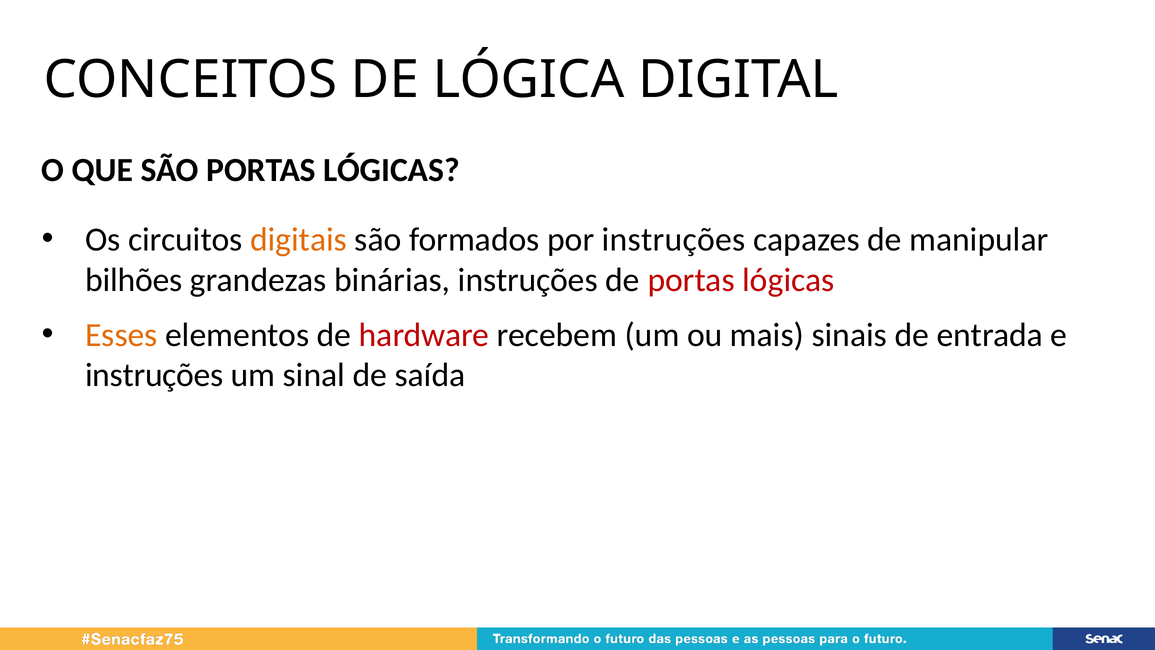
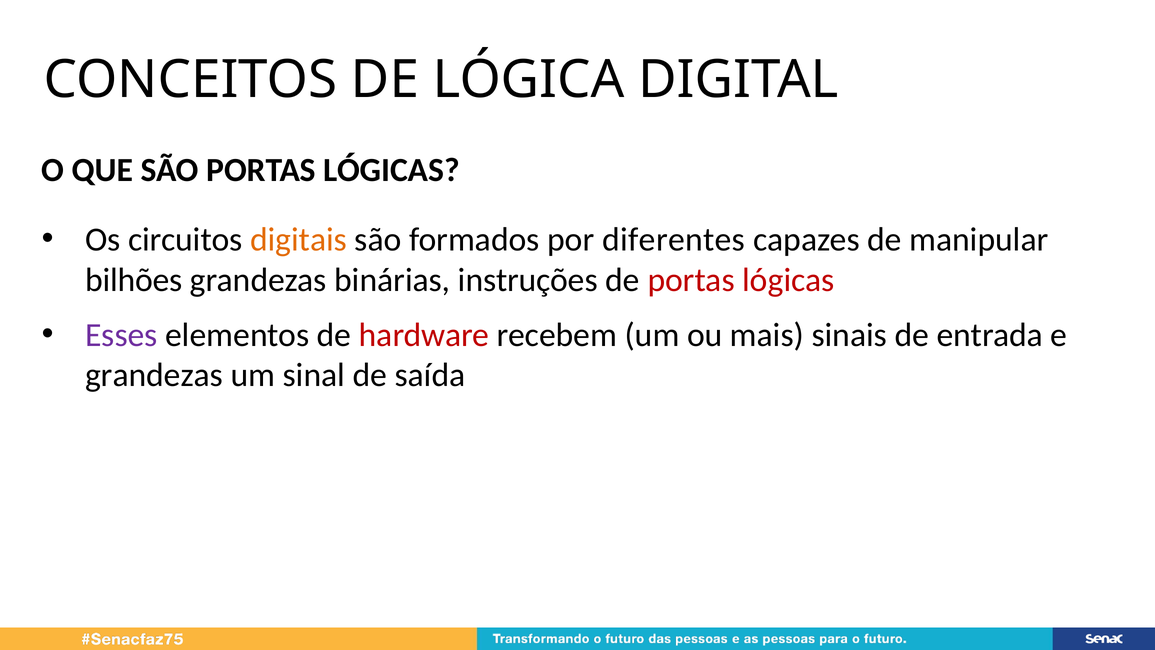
por instruções: instruções -> diferentes (674, 239)
Esses colour: orange -> purple (121, 335)
instruções: instruções -> grandezas (154, 375)
